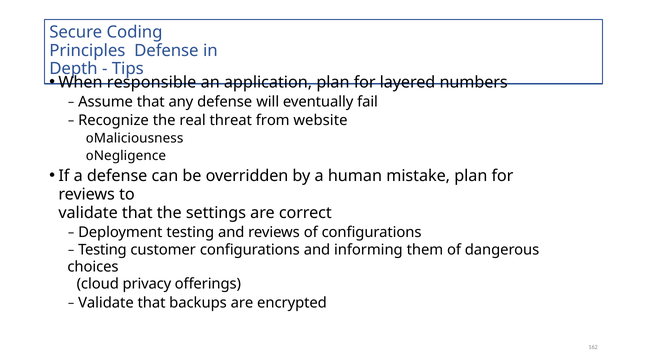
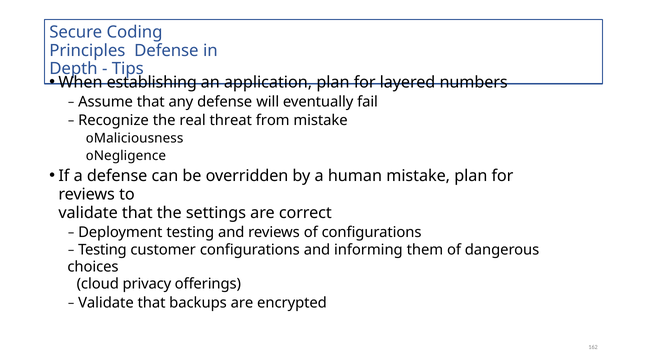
responsible: responsible -> establishing (152, 82)
from website: website -> mistake (321, 120)
